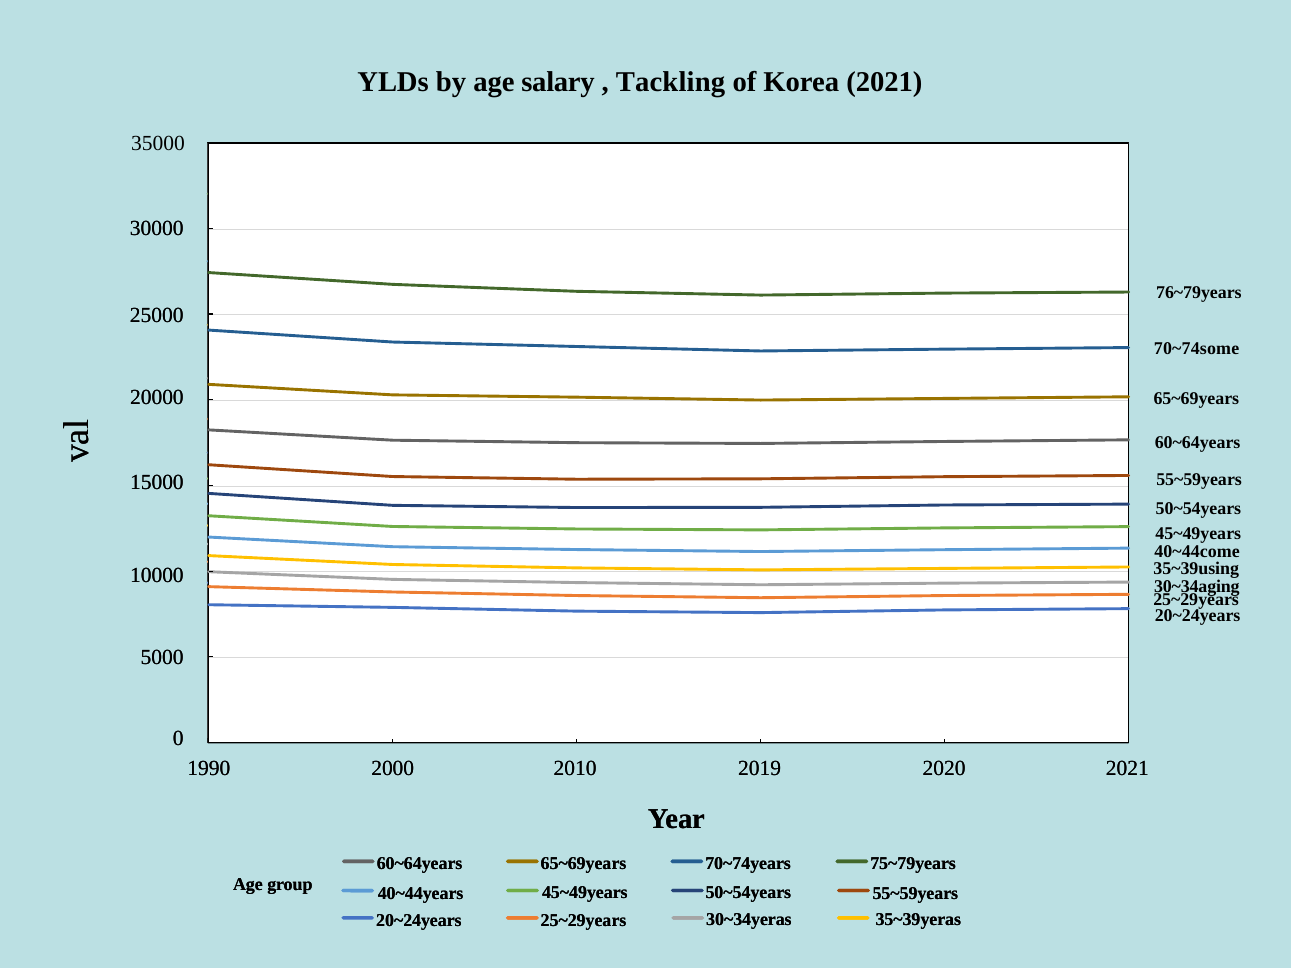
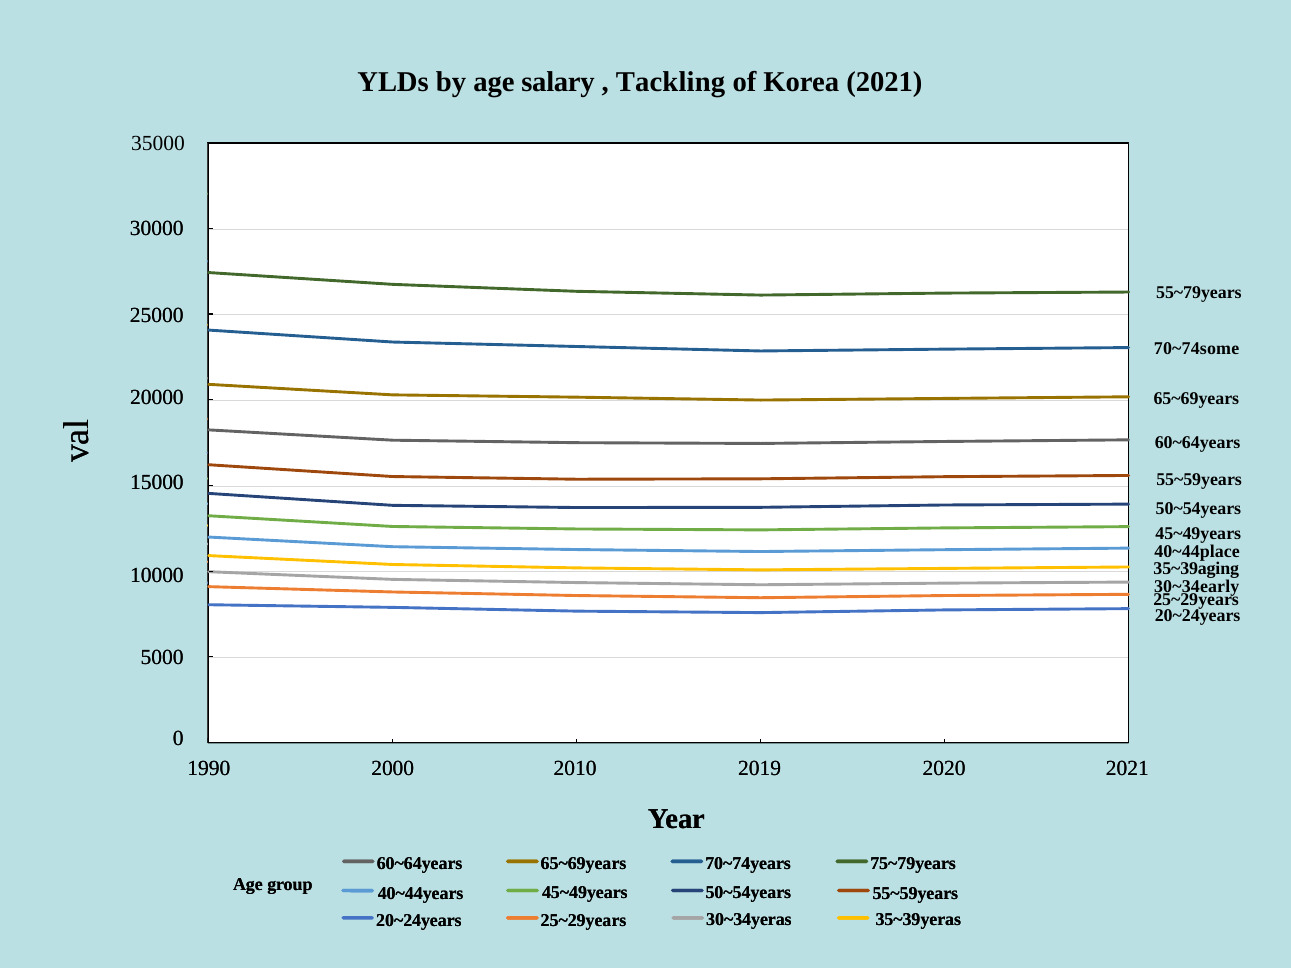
76~79years: 76~79years -> 55~79years (1199, 293)
40~44come: 40~44come -> 40~44place (1197, 552)
35~39using: 35~39using -> 35~39aging (1196, 569)
30~34aging: 30~34aging -> 30~34early (1197, 587)
